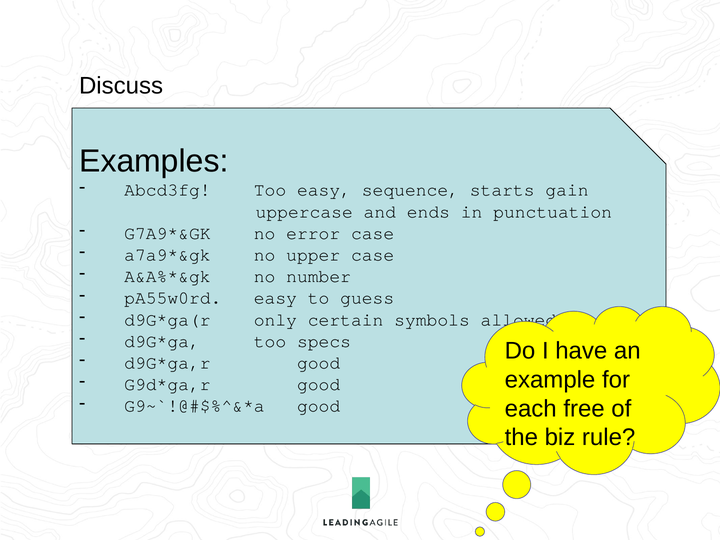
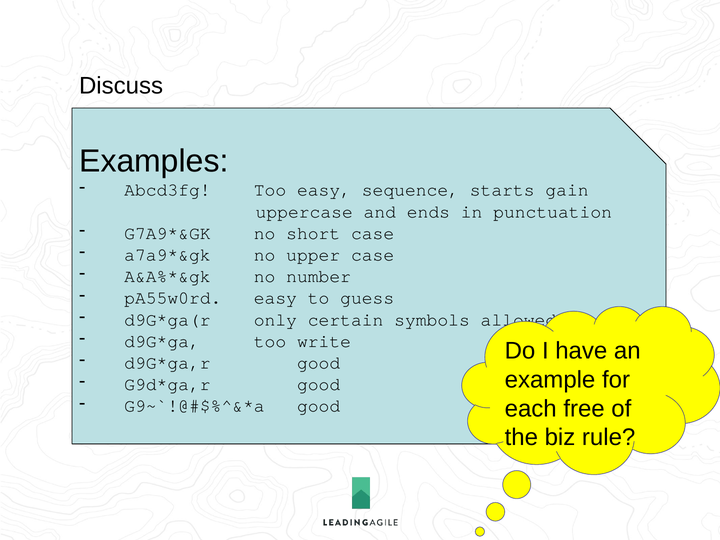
error: error -> short (313, 233)
specs: specs -> write (324, 341)
